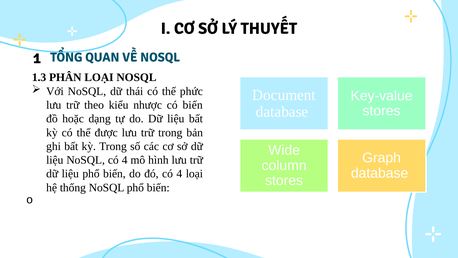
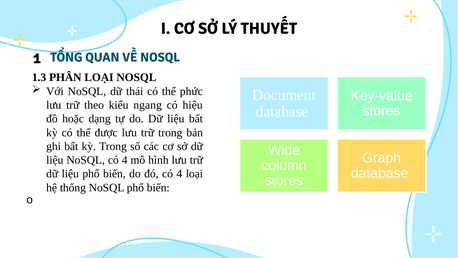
nhược: nhược -> ngang (148, 105)
có biến: biến -> hiệu (193, 105)
